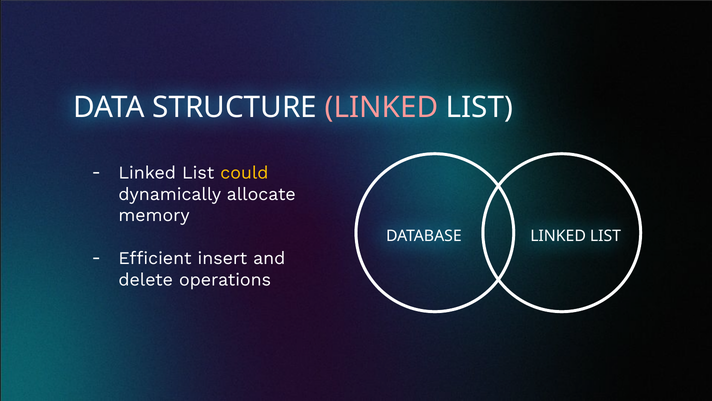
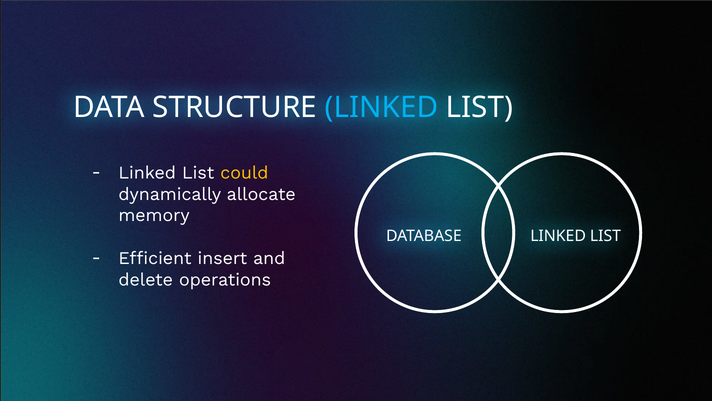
LINKED colour: pink -> light blue (381, 107)
